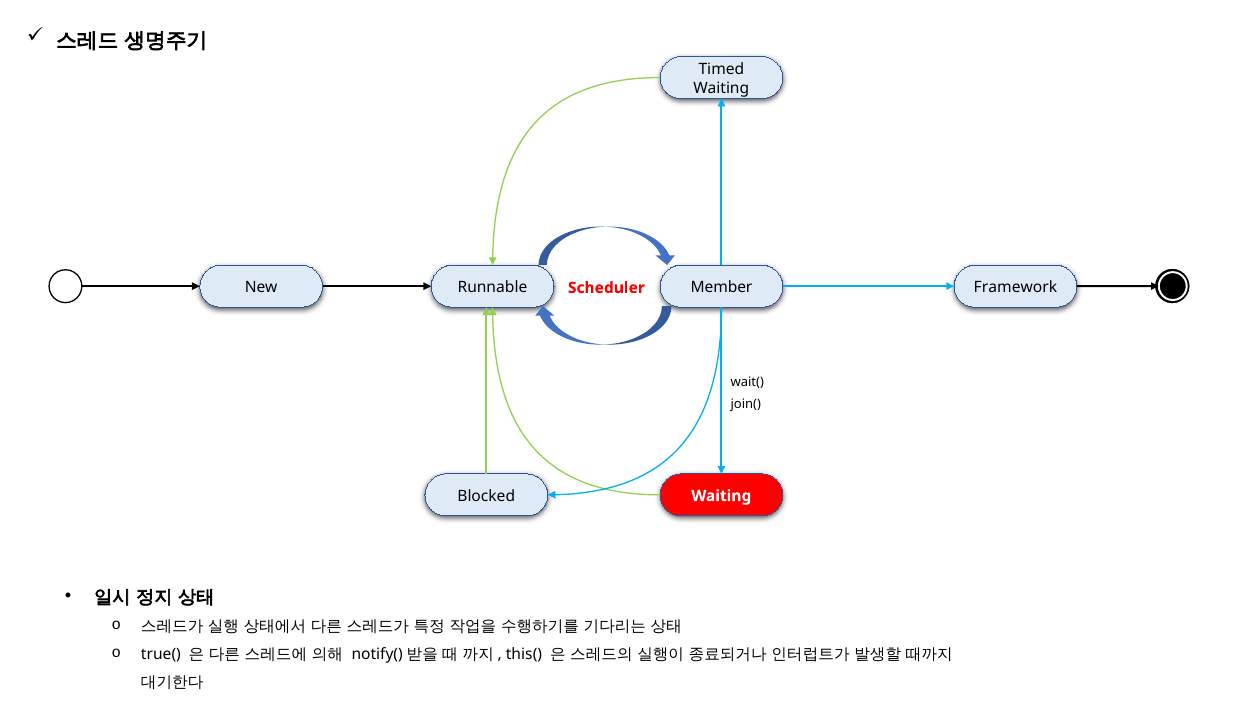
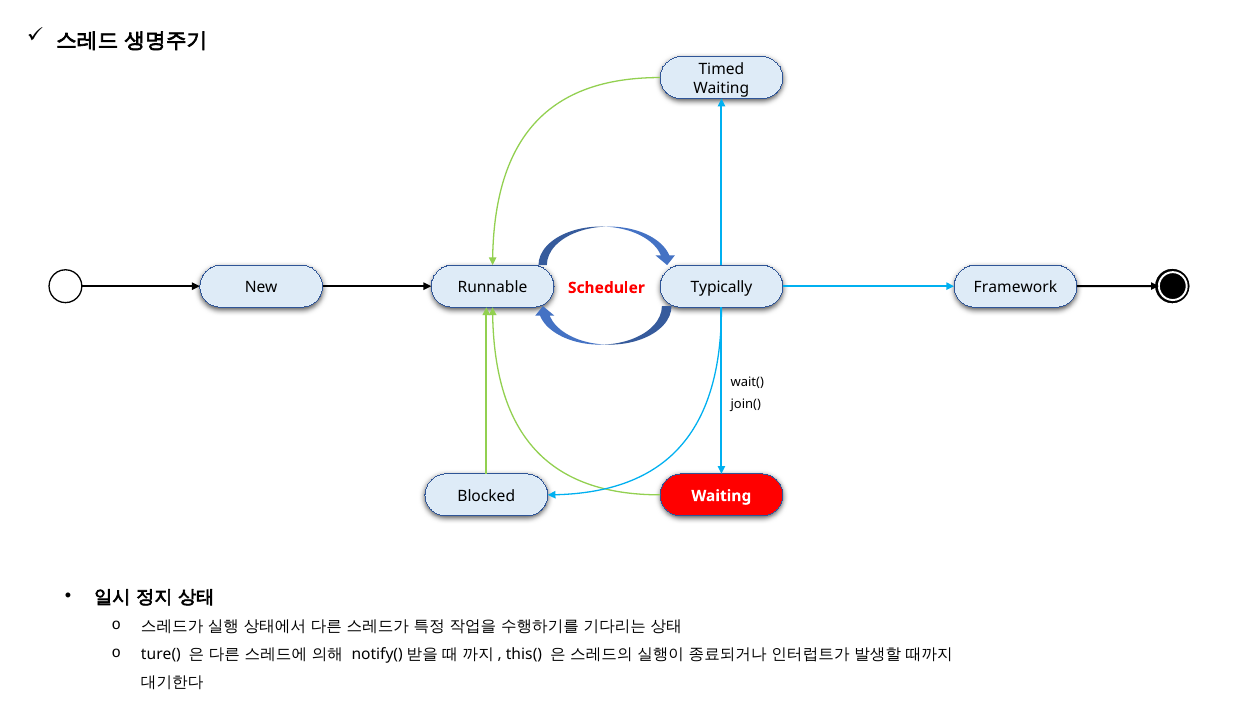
Member: Member -> Typically (721, 287)
true(: true( -> ture( (161, 654)
